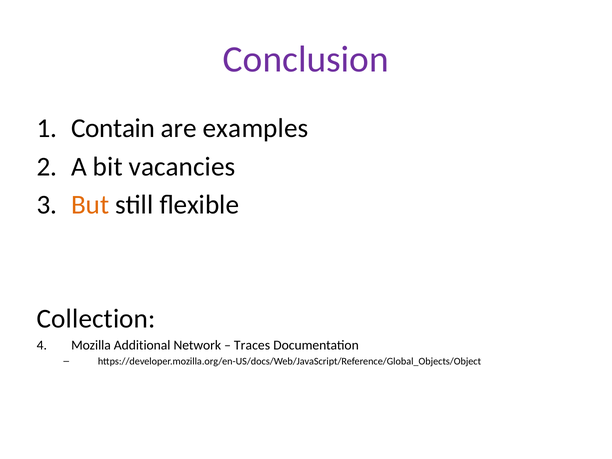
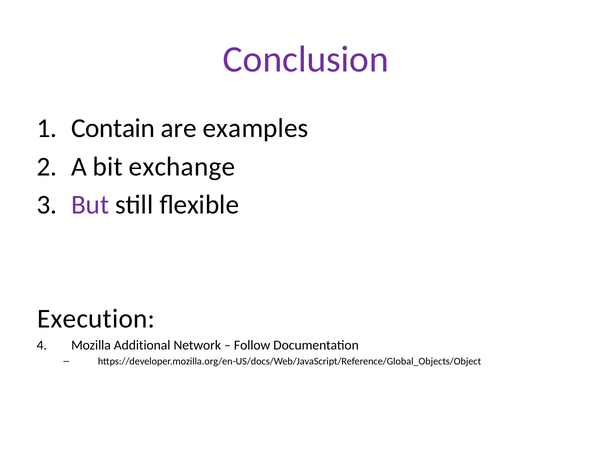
vacancies: vacancies -> exchange (182, 167)
But colour: orange -> purple (90, 205)
Collection: Collection -> Execution (96, 319)
Traces: Traces -> Follow (252, 345)
